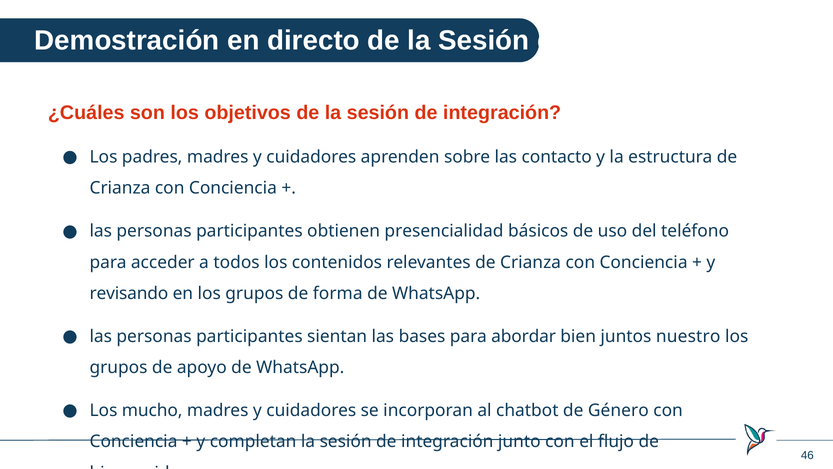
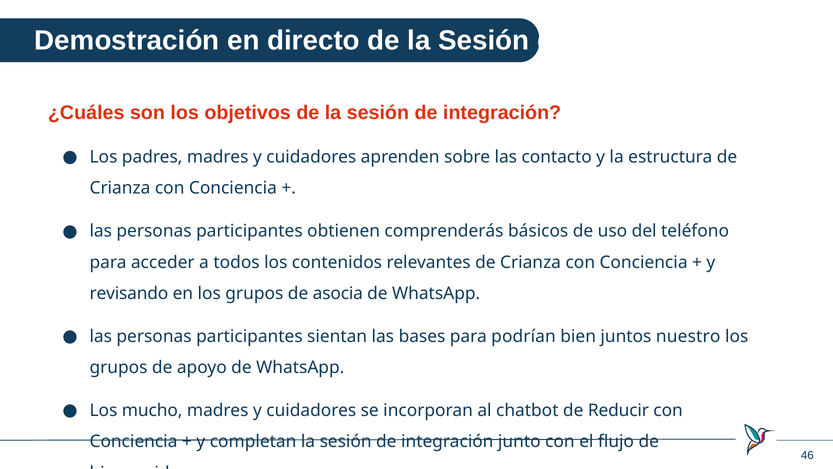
presencialidad: presencialidad -> comprenderás (444, 231)
forma: forma -> asocia (338, 293)
abordar: abordar -> podrían (524, 336)
Género: Género -> Reducir (618, 410)
